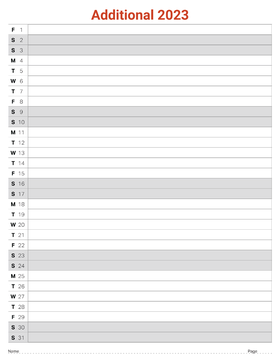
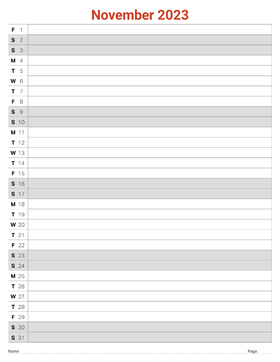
Additional: Additional -> November (123, 15)
